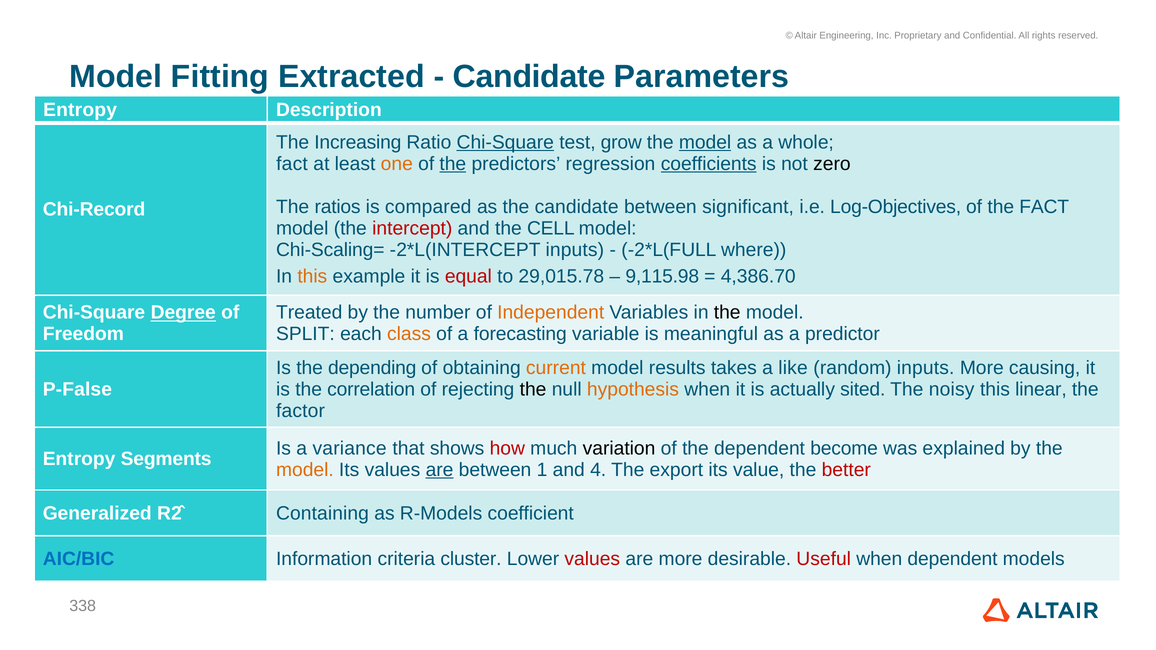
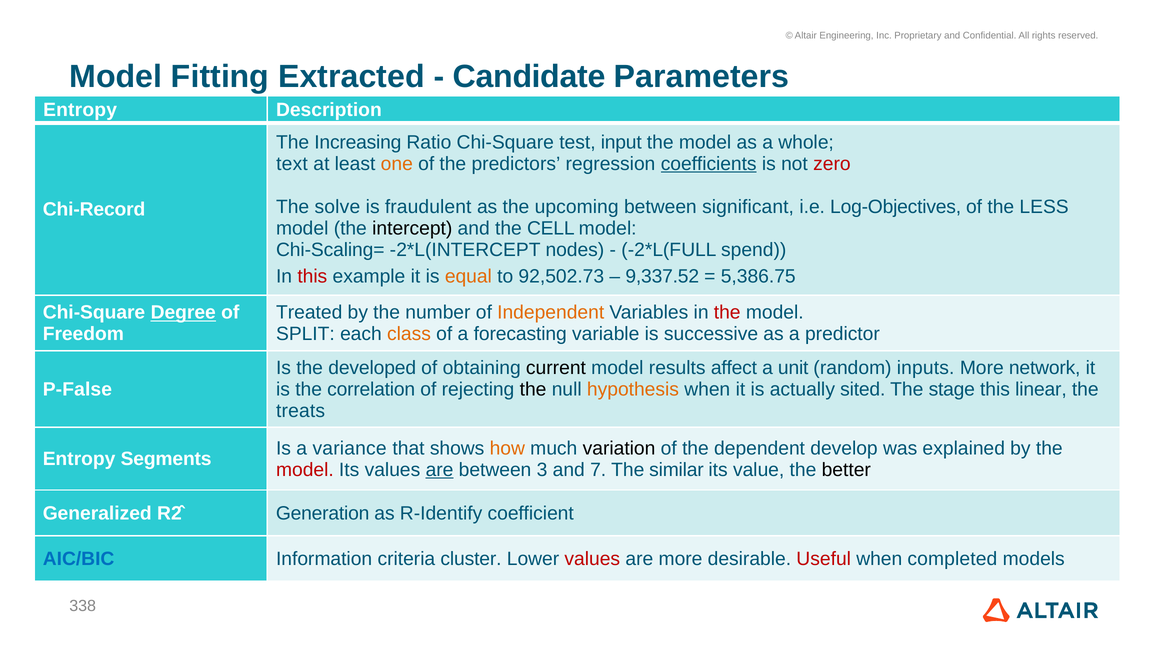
Chi-Square underline: present -> none (505, 142)
grow: grow -> input (621, 142)
model underline: present -> none (705, 142)
fact: fact -> text (292, 164)
the underline: present -> none (453, 164)
zero colour: black -> red (832, 164)
ratios: ratios -> solve (337, 207)
compared: compared -> fraudulent (428, 207)
the candidate: candidate -> upcoming (577, 207)
the FACT: FACT -> LESS (1044, 207)
intercept colour: red -> black (412, 229)
inputs: inputs -> nodes (575, 250)
where: where -> spend (754, 250)
this colour: orange -> red (312, 277)
equal colour: red -> orange (468, 277)
29,015.78: 29,015.78 -> 92,502.73 (561, 277)
9,115.98: 9,115.98 -> 9,337.52 (662, 277)
4,386.70: 4,386.70 -> 5,386.75 (758, 277)
the colour: black -> red (727, 313)
meaningful: meaningful -> successive (711, 334)
depending: depending -> developed (372, 368)
current colour: orange -> black (556, 368)
takes: takes -> affect (734, 368)
like: like -> unit (793, 368)
causing: causing -> network (1045, 368)
noisy: noisy -> stage (952, 390)
factor: factor -> treats (301, 411)
how colour: red -> orange (507, 448)
become: become -> develop (844, 448)
model colour: orange -> red (305, 470)
1: 1 -> 3 (542, 470)
4: 4 -> 7 (598, 470)
export: export -> similar (676, 470)
better colour: red -> black (846, 470)
Containing: Containing -> Generation (323, 513)
R-Models: R-Models -> R-Identify (441, 513)
when dependent: dependent -> completed (952, 559)
